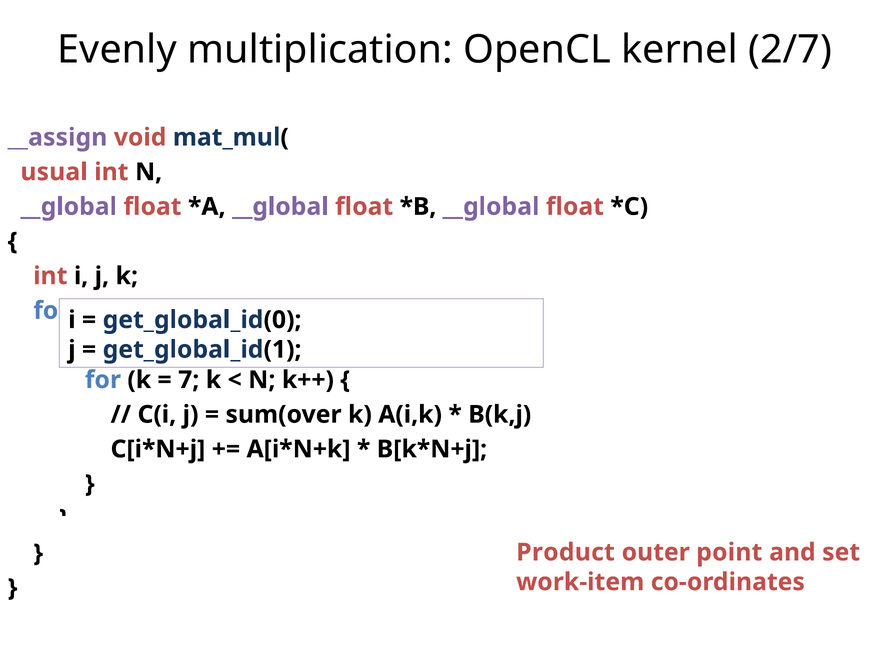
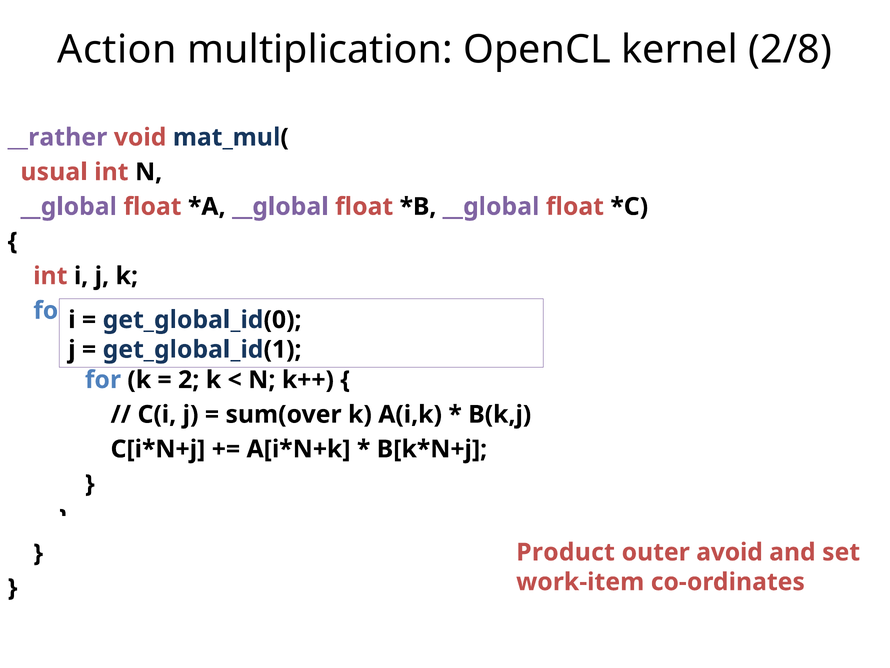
Evenly: Evenly -> Action (117, 50)
2/7: 2/7 -> 2/8 (790, 50)
__assign: __assign -> __rather (57, 137)
7: 7 -> 2 (189, 380)
point: point -> avoid (730, 552)
